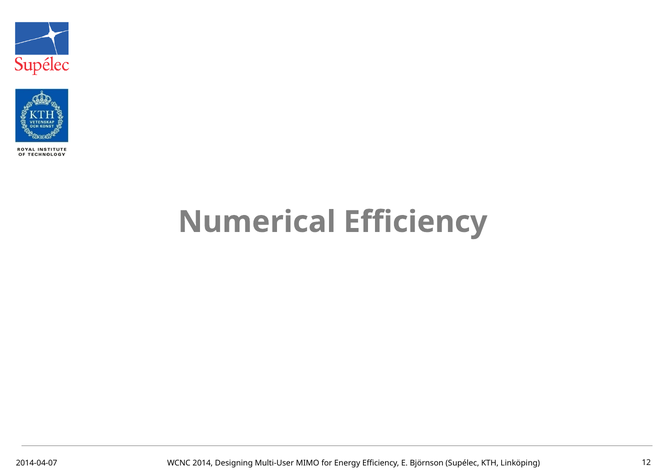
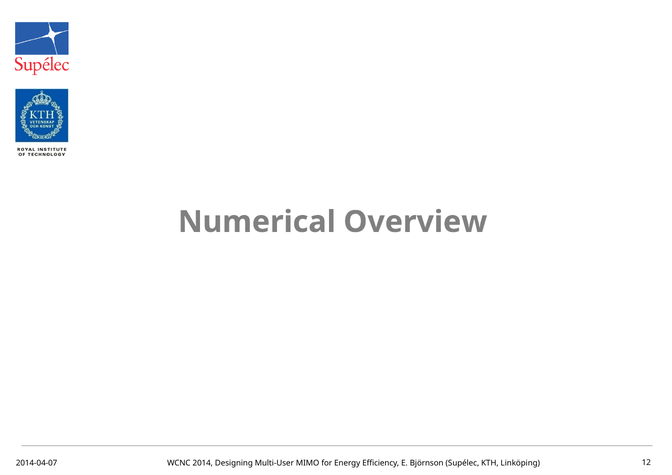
Numerical Efficiency: Efficiency -> Overview (415, 222)
